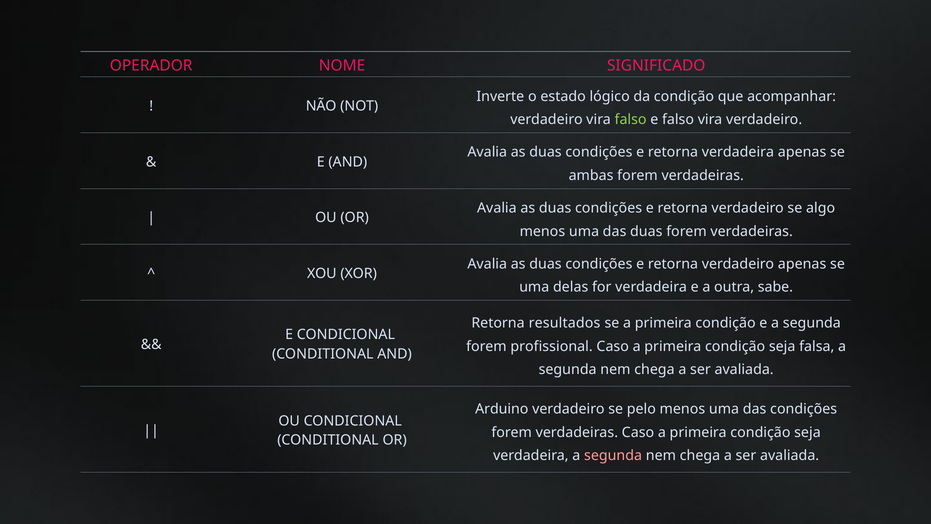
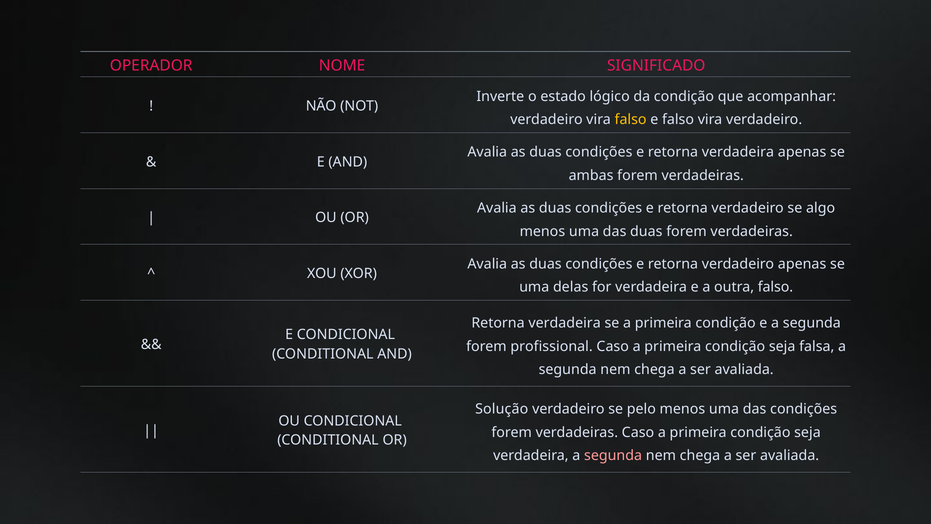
falso colour: light green -> yellow (631, 120)
outra sabe: sabe -> falso (775, 287)
resultados: resultados -> verdadeira (565, 323)
Arduino: Arduino -> Solução (502, 409)
